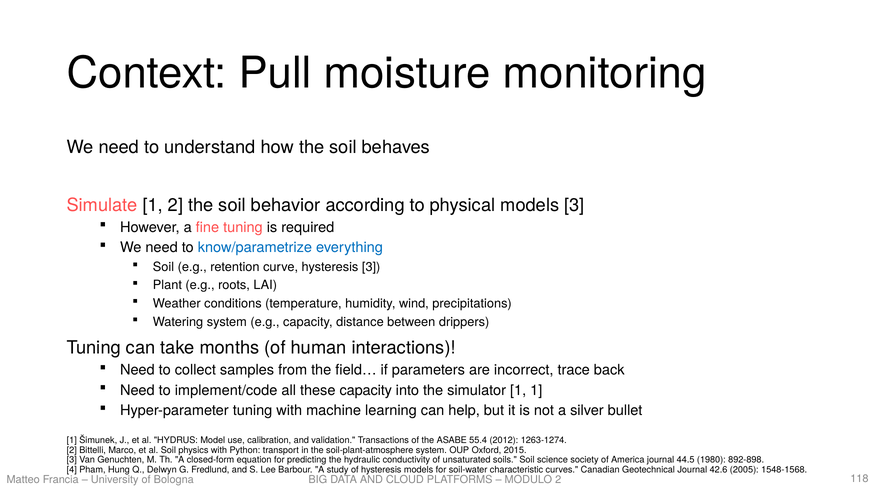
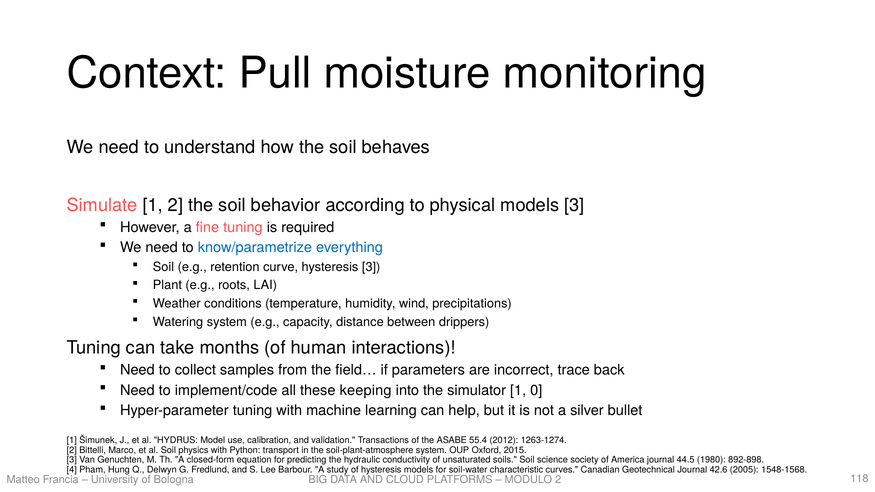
these capacity: capacity -> keeping (366, 390)
1 1: 1 -> 0 (536, 390)
